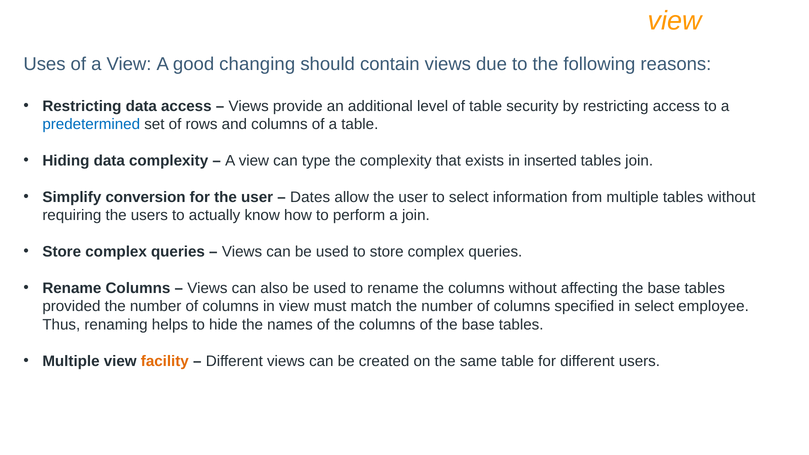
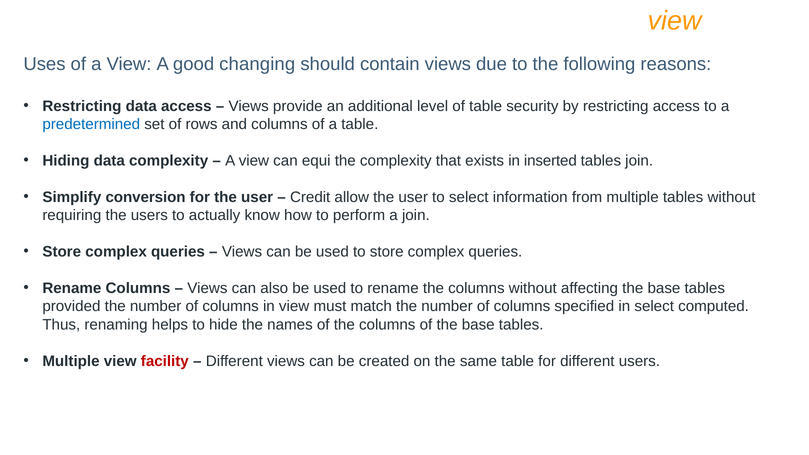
type: type -> equi (316, 161)
Dates: Dates -> Credit (310, 197)
employee: employee -> computed (714, 306)
facility colour: orange -> red (165, 361)
